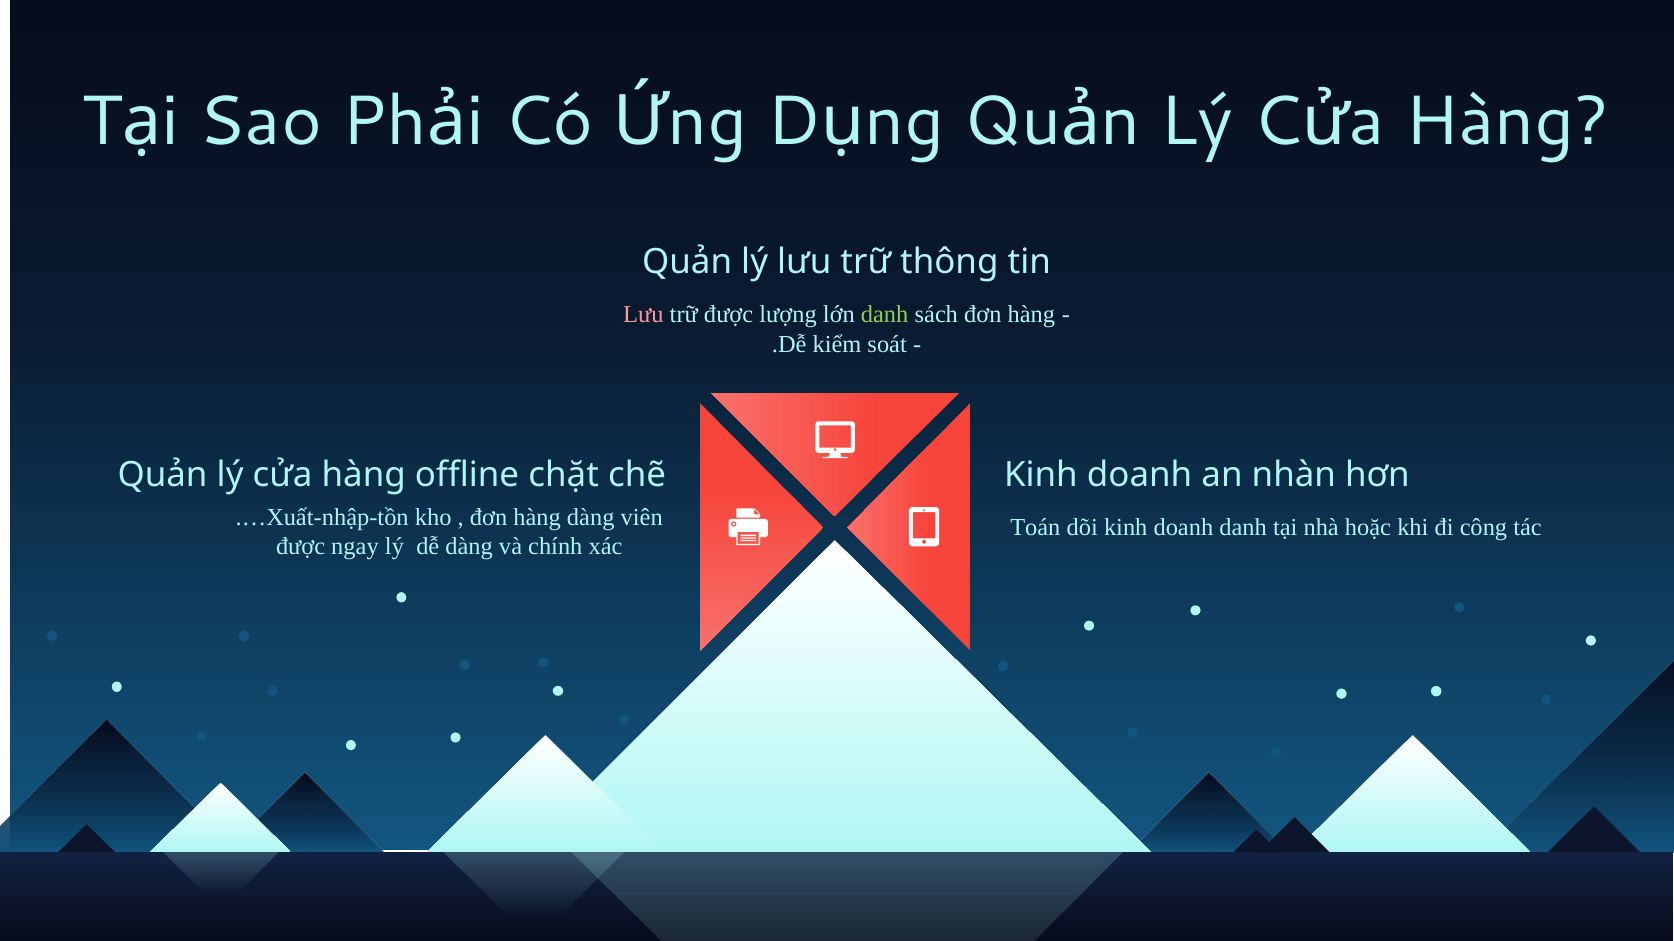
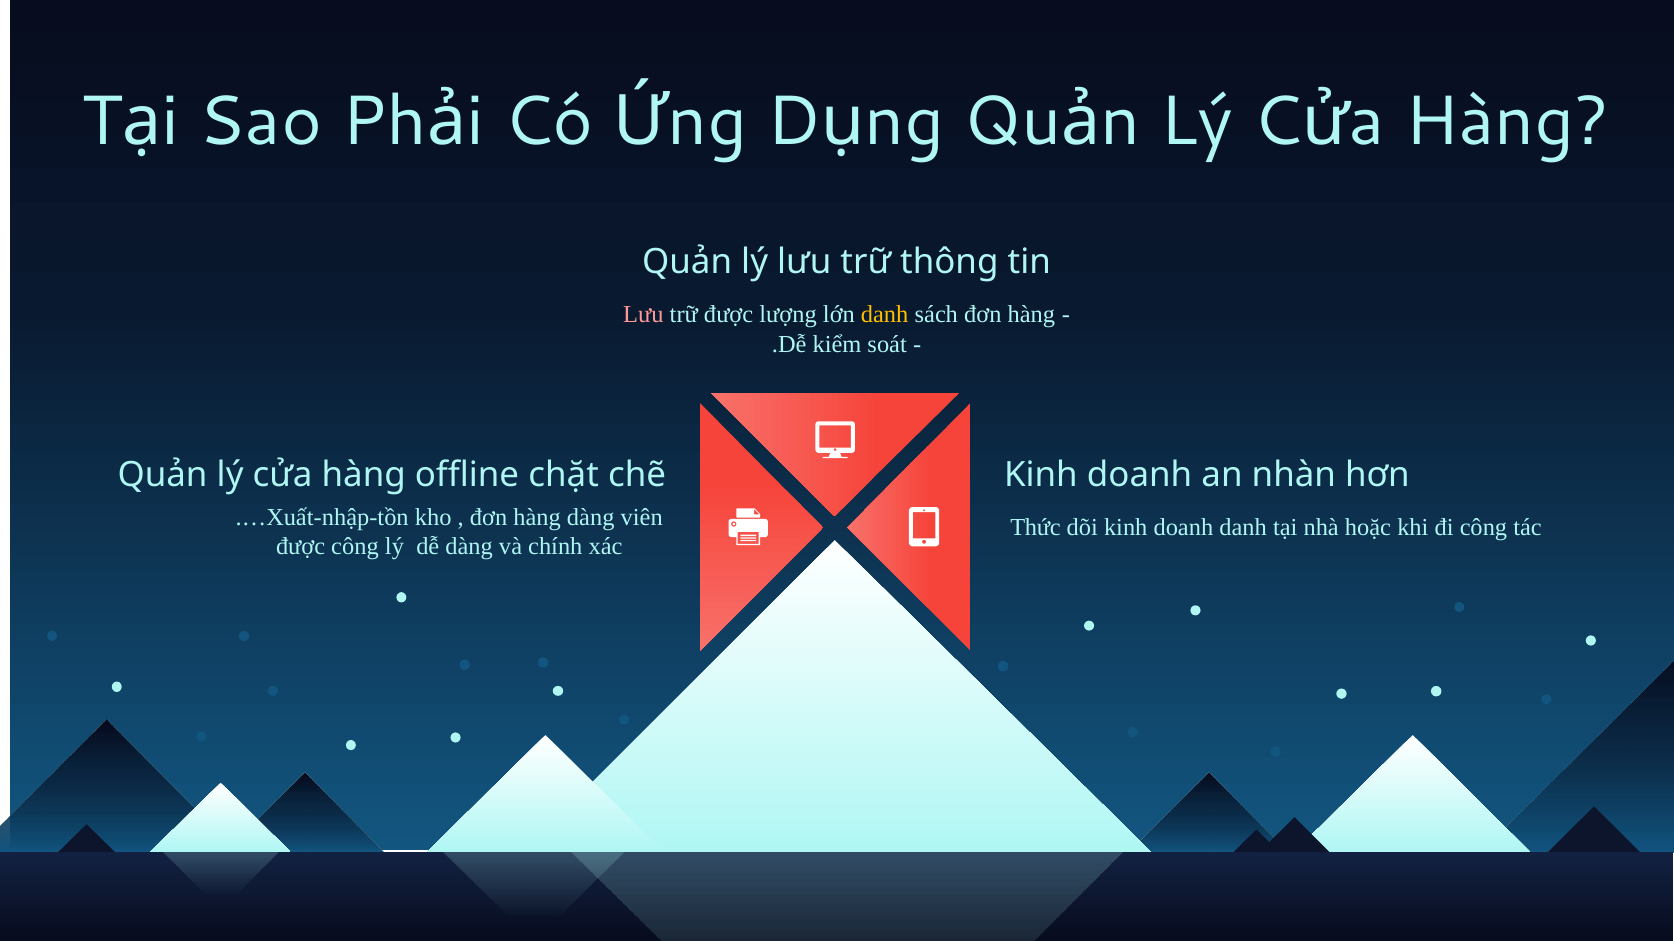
danh colour: light green -> yellow (885, 315)
Toán: Toán -> Thức (1036, 528)
được ngay: ngay -> công (355, 547)
